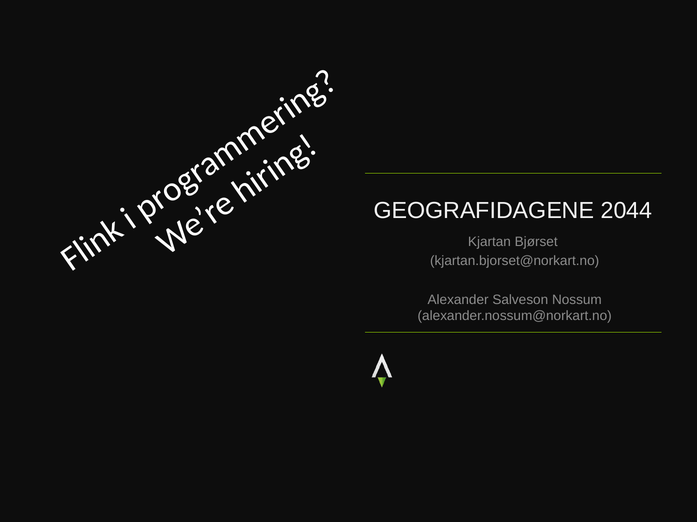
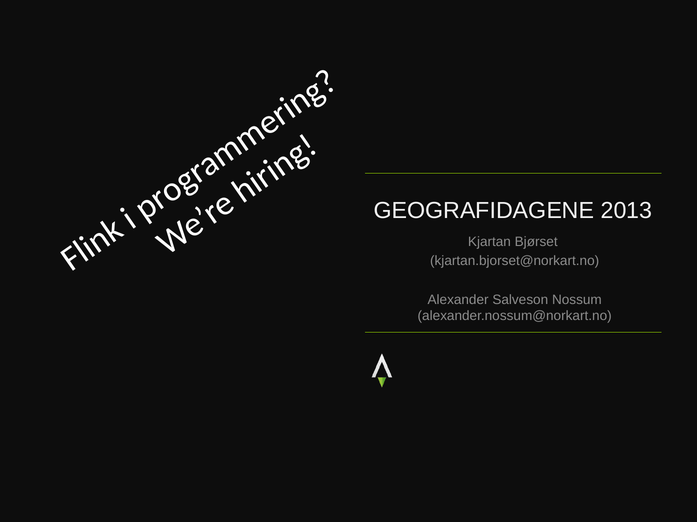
2044: 2044 -> 2013 (626, 211)
